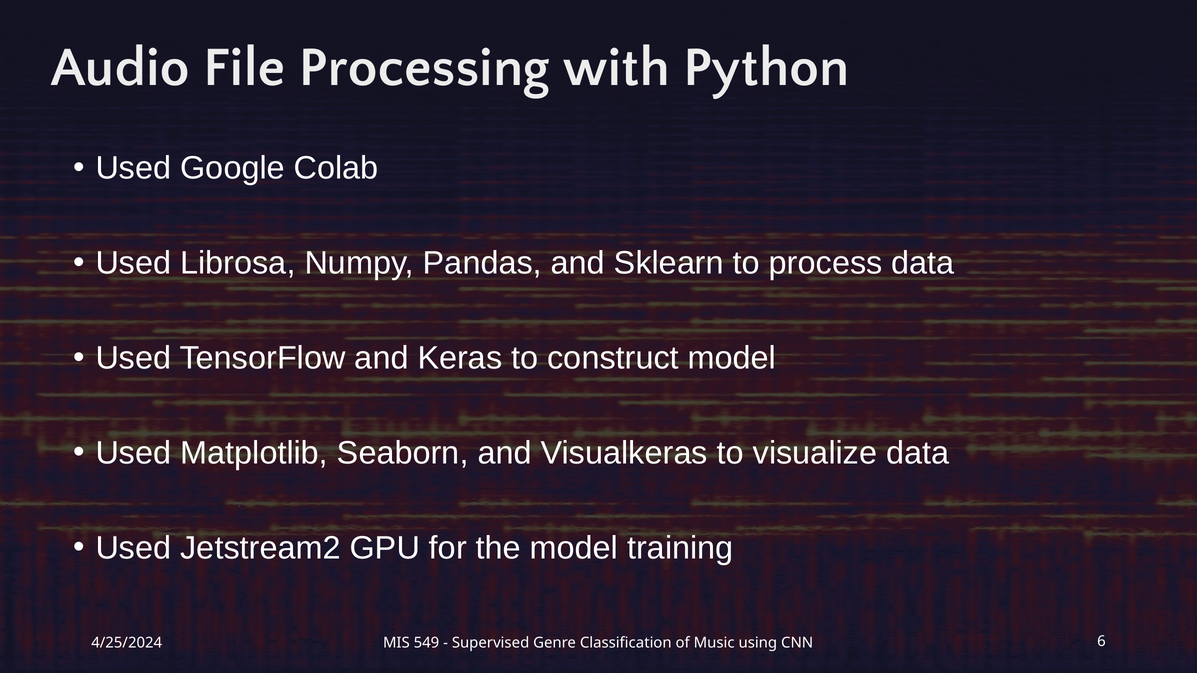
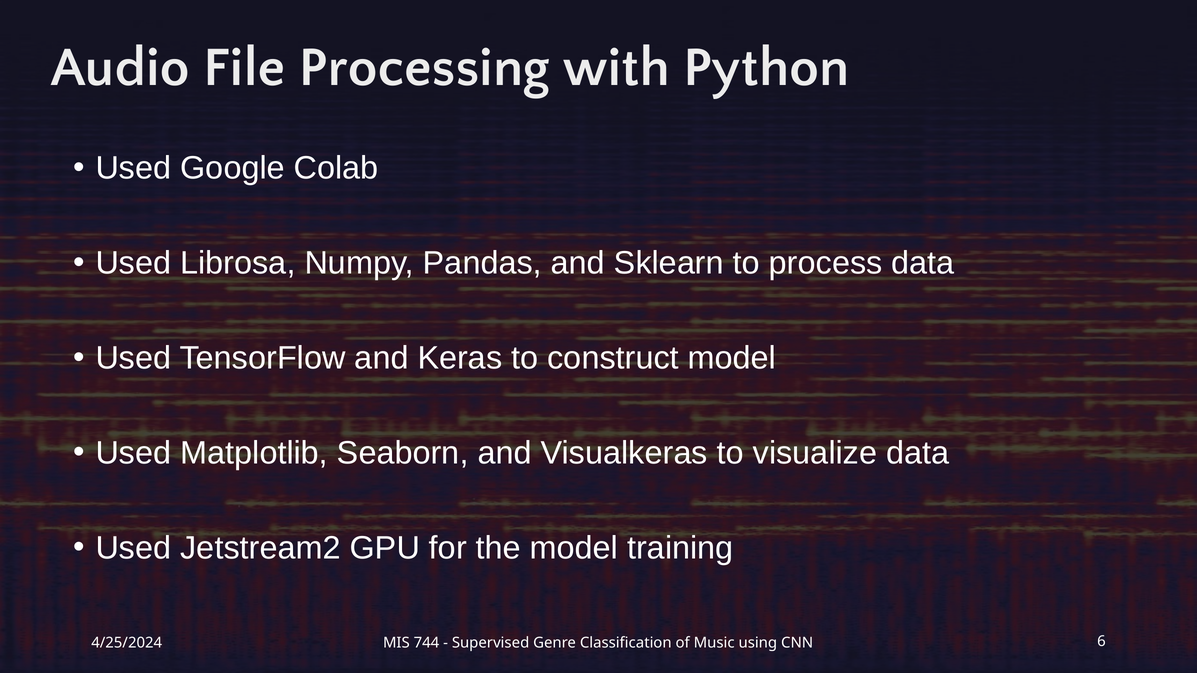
549: 549 -> 744 (426, 643)
